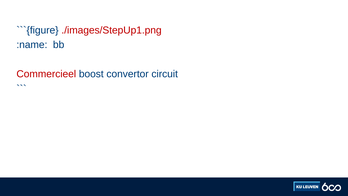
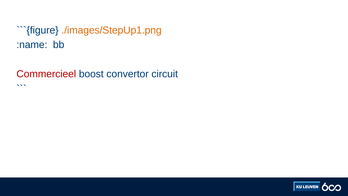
./images/StepUp1.png colour: red -> orange (112, 30)
